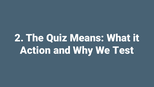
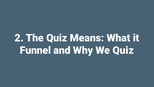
Action: Action -> Funnel (35, 50)
We Test: Test -> Quiz (123, 50)
